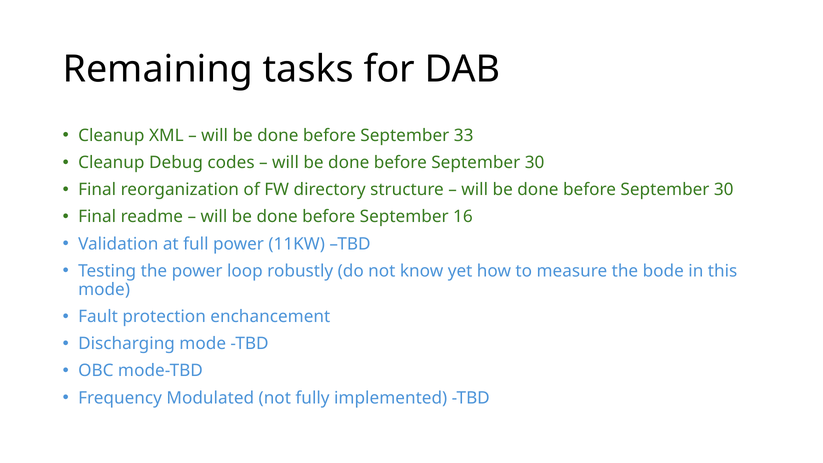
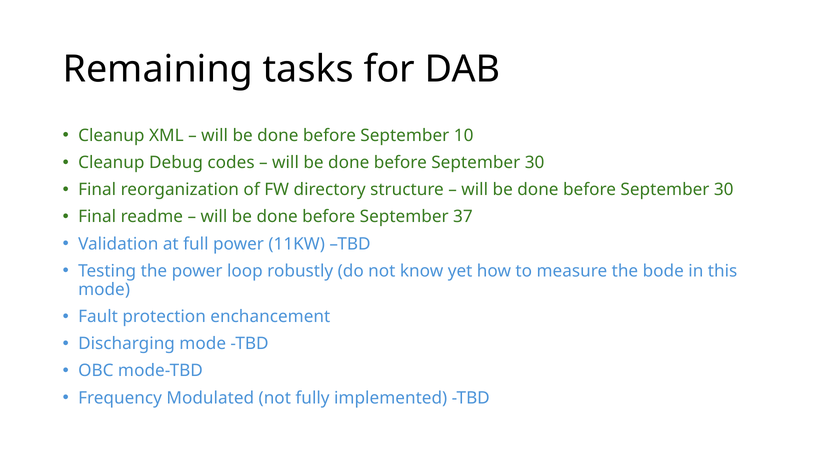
33: 33 -> 10 (464, 135)
16: 16 -> 37 (463, 217)
